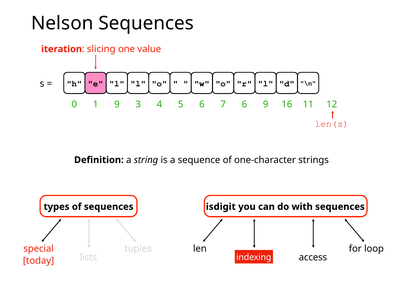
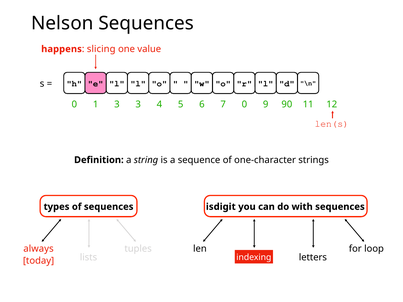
iteration: iteration -> happens (62, 49)
1 9: 9 -> 3 (117, 105)
7 6: 6 -> 0 (244, 105)
16: 16 -> 90 (287, 105)
special: special -> always (39, 249)
access: access -> letters (313, 258)
